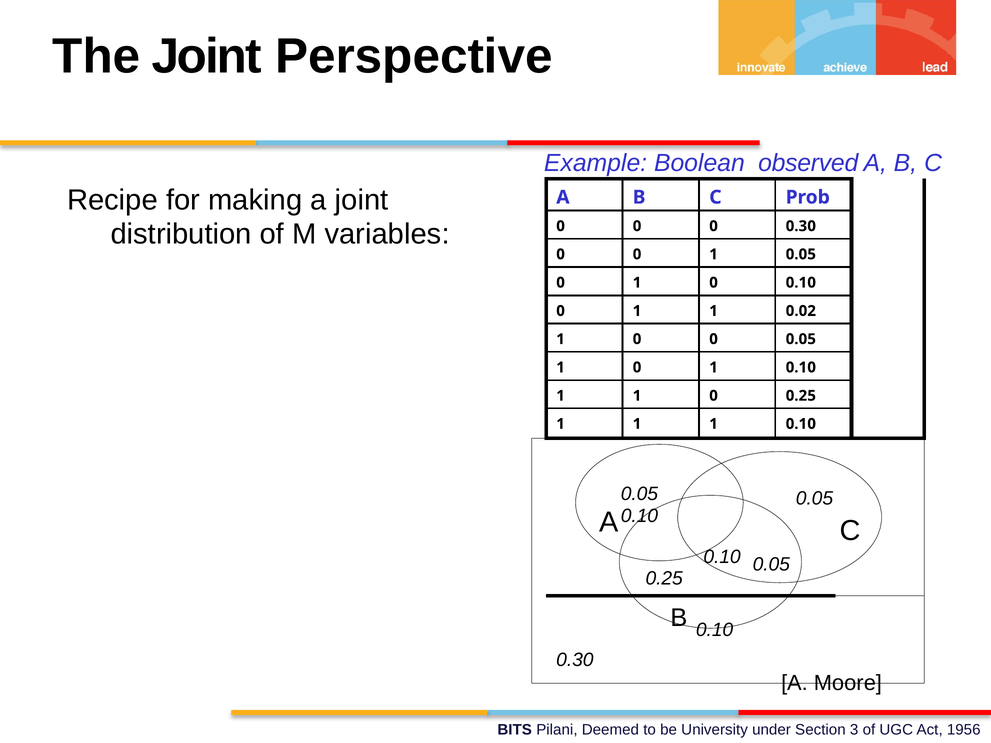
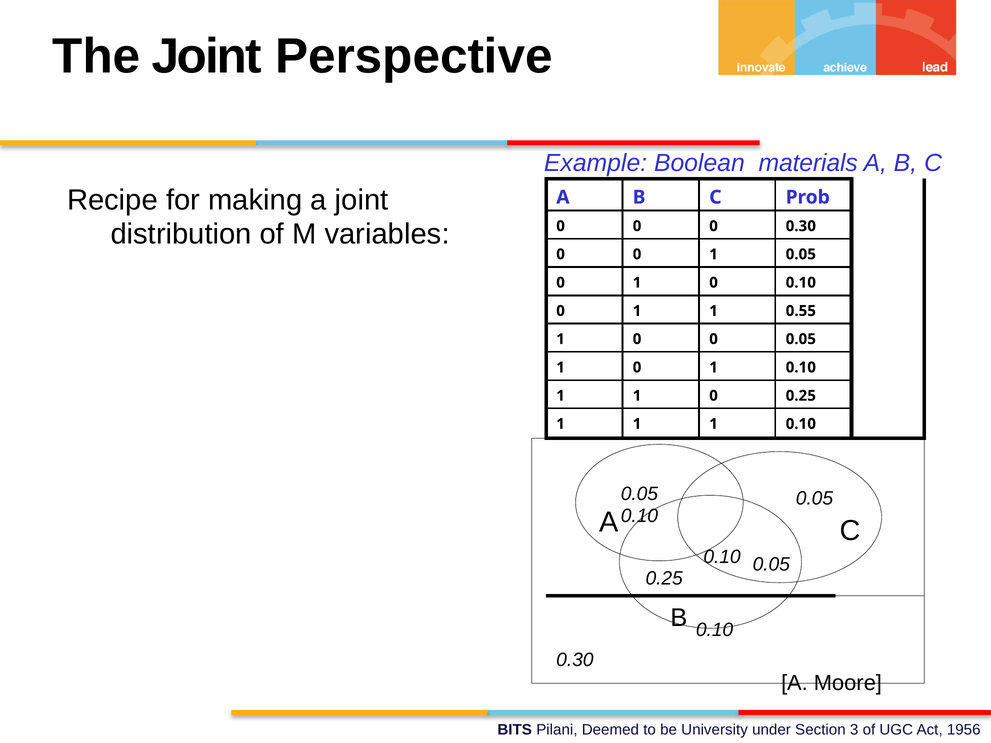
observed: observed -> materials (808, 163)
0.02: 0.02 -> 0.55 (801, 311)
